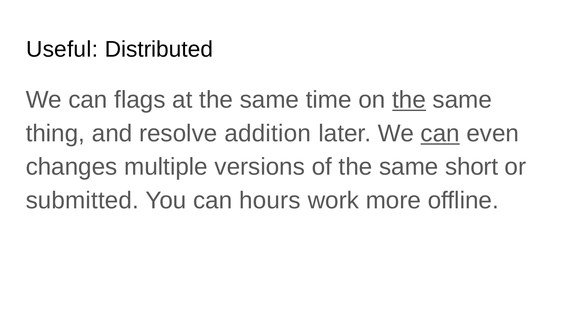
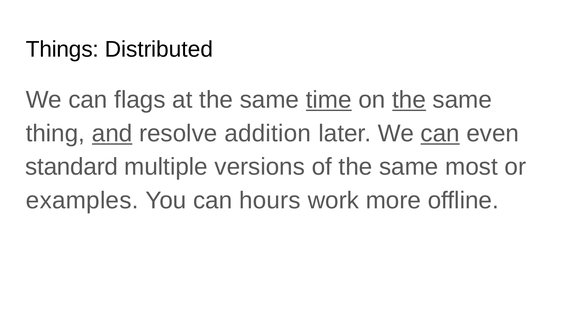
Useful: Useful -> Things (62, 49)
time underline: none -> present (329, 100)
and underline: none -> present (112, 133)
changes: changes -> standard (72, 167)
short: short -> most (472, 167)
submitted: submitted -> examples (82, 200)
